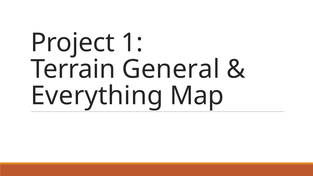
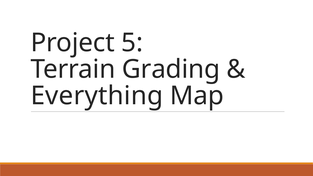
1: 1 -> 5 (132, 43)
General: General -> Grading (171, 69)
